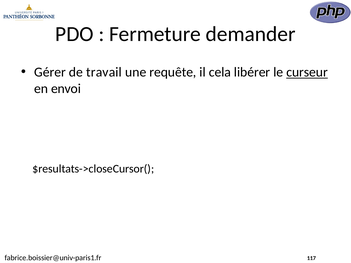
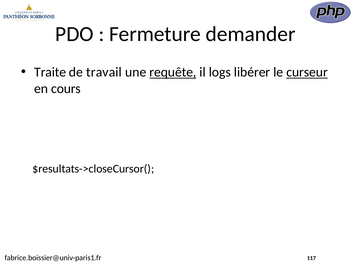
Gérer: Gérer -> Traite (50, 72)
requête underline: none -> present (173, 72)
cela: cela -> logs (220, 72)
envoi: envoi -> cours (66, 89)
